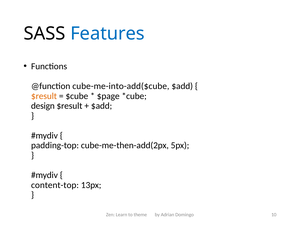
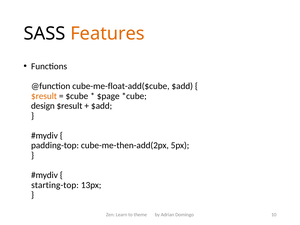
Features colour: blue -> orange (107, 34)
cube-me-into-add($cube: cube-me-into-add($cube -> cube-me-float-add($cube (121, 86)
content-top: content-top -> starting-top (55, 185)
